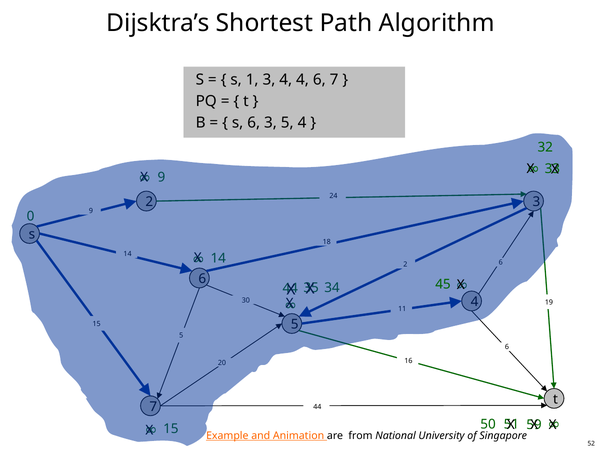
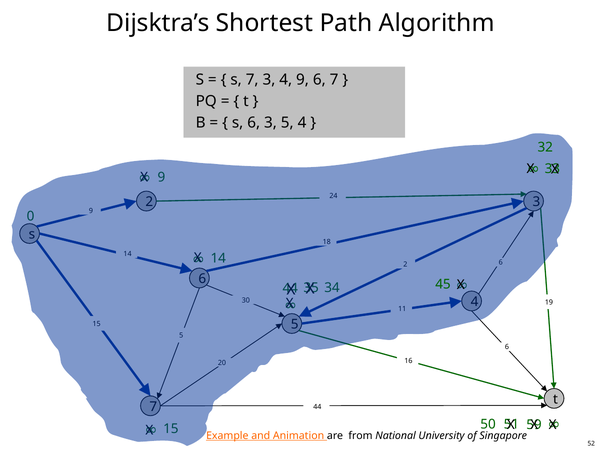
s 1: 1 -> 7 (252, 80)
4 4: 4 -> 9 (303, 80)
